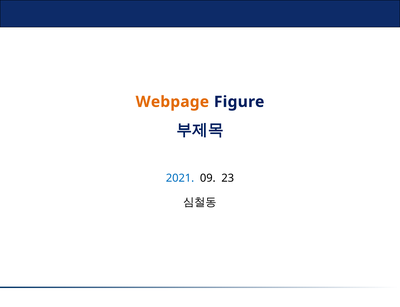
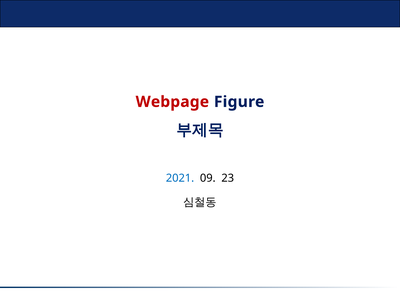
Webpage colour: orange -> red (172, 102)
